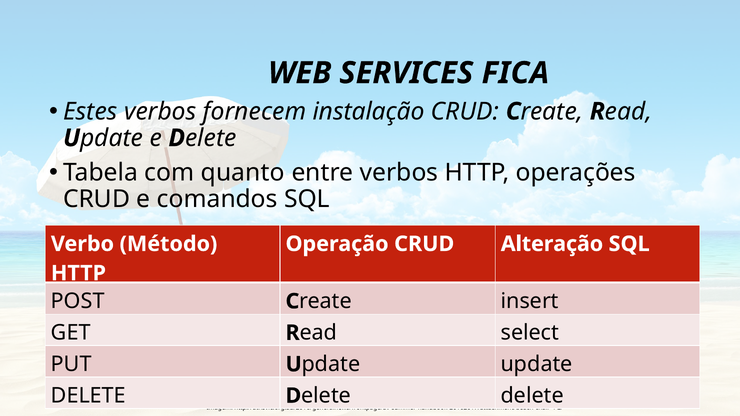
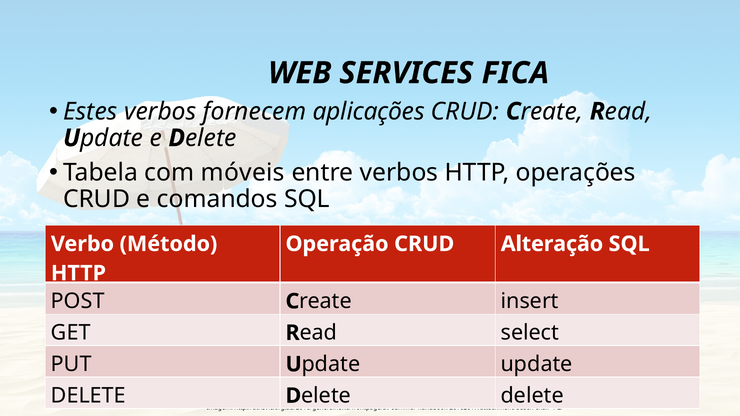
instalação: instalação -> aplicações (369, 111)
quanto: quanto -> móveis (243, 173)
